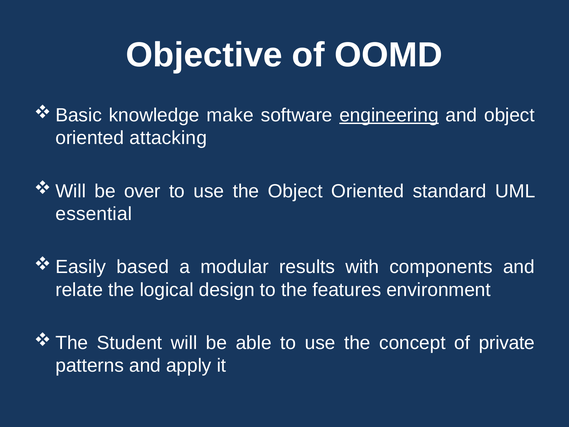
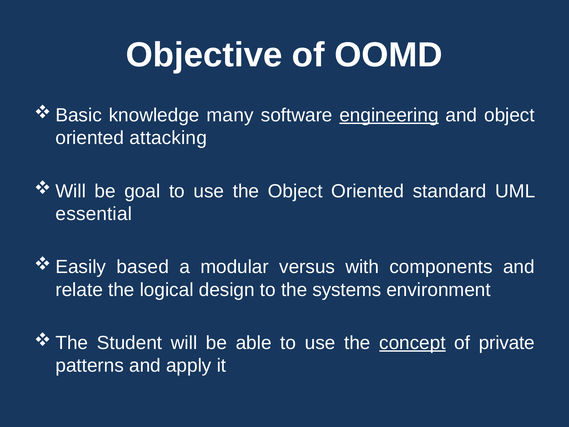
make: make -> many (230, 115)
over: over -> goal (142, 191)
results: results -> versus (307, 267)
features: features -> systems (347, 290)
concept underline: none -> present (412, 343)
